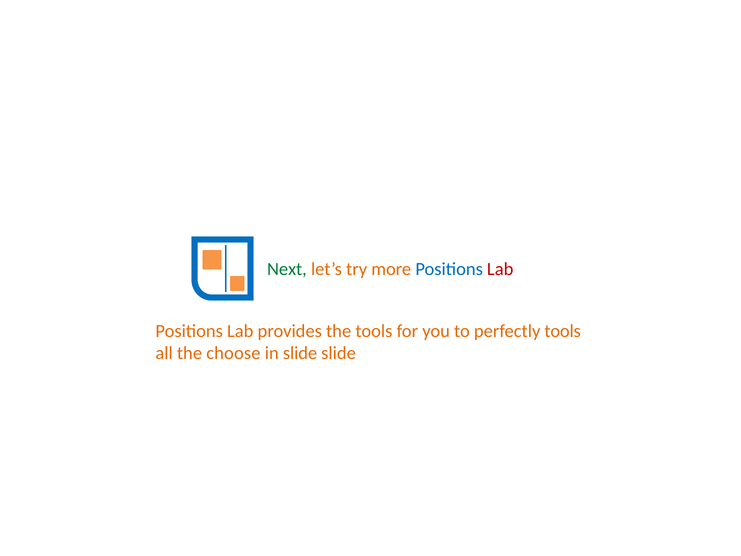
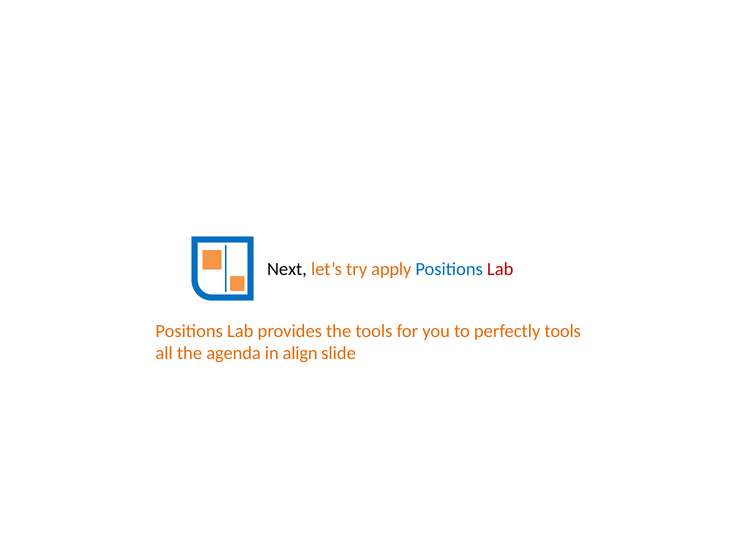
Next colour: green -> black (287, 269)
more: more -> apply (391, 269)
choose: choose -> agenda (234, 353)
in slide: slide -> align (300, 353)
